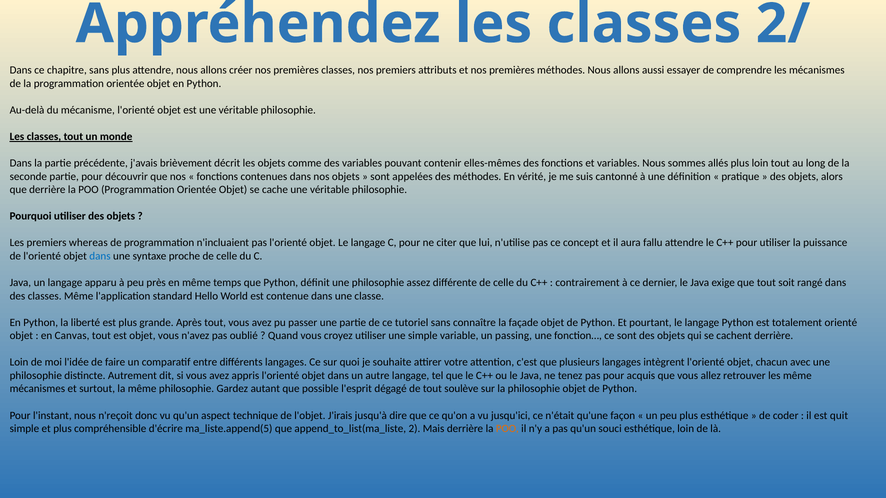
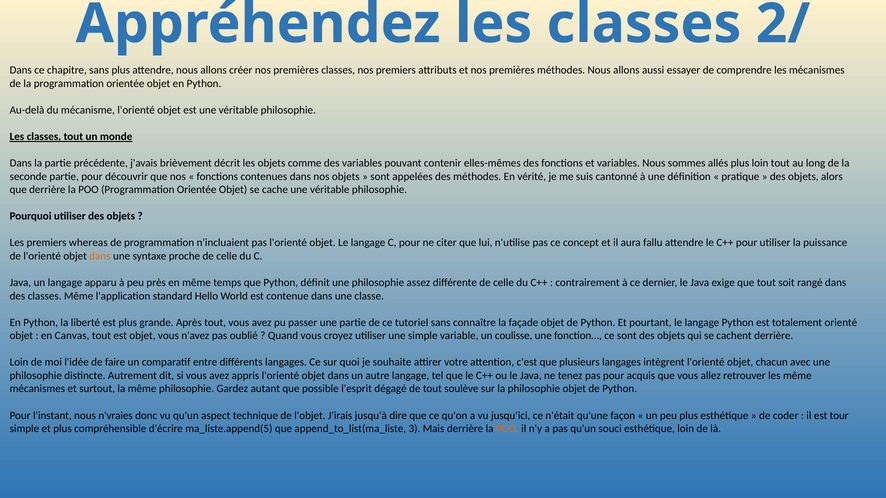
dans colour: blue -> orange (100, 256)
passing: passing -> coulisse (514, 336)
n'reçoit: n'reçoit -> n'vraies (116, 416)
quit: quit -> tour (839, 416)
2: 2 -> 3 (414, 429)
